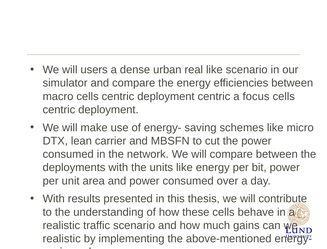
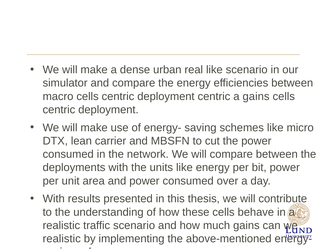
users: users -> make (94, 70)
a focus: focus -> gains (256, 96)
